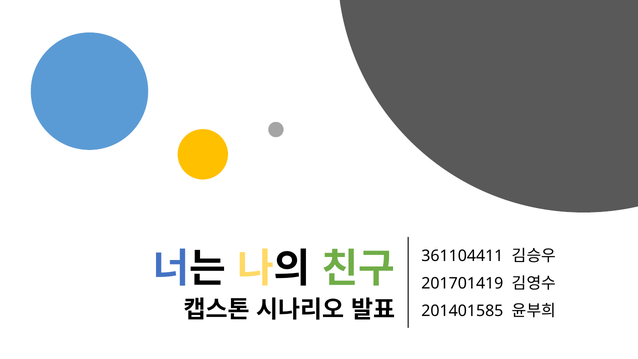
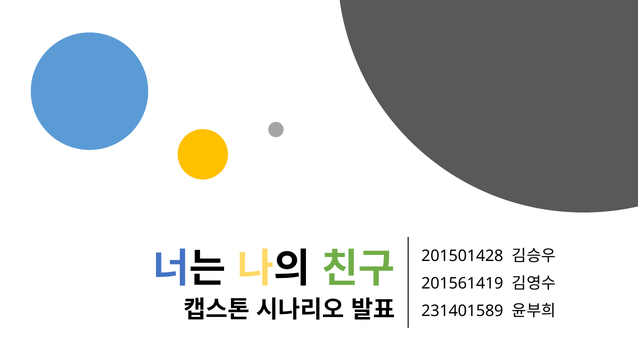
361104411: 361104411 -> 201501428 (462, 256)
201701419: 201701419 -> 201561419 (462, 283)
201401585: 201401585 -> 231401589 (462, 311)
